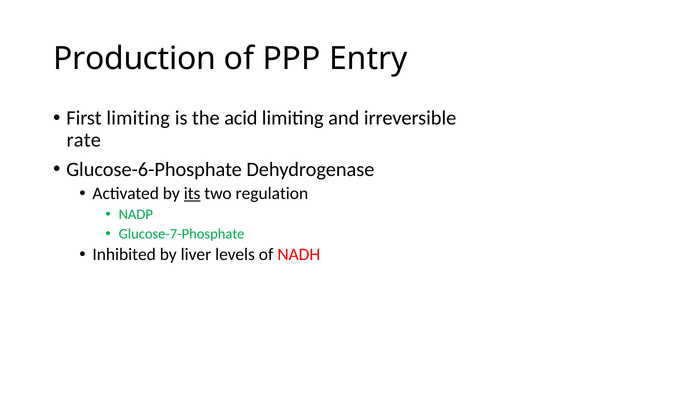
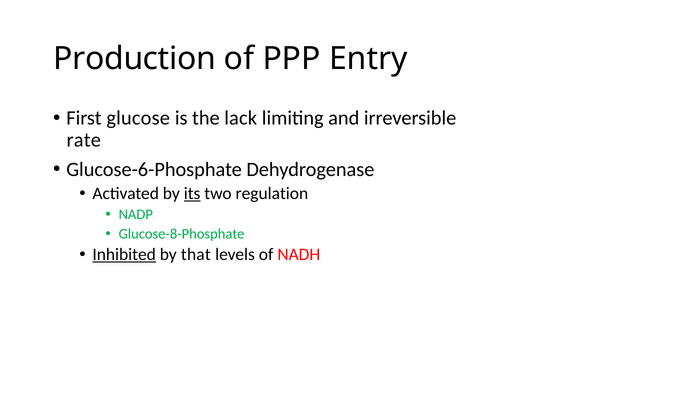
First limiting: limiting -> glucose (138, 118)
acid: acid -> lack (241, 118)
Glucose-7-Phosphate: Glucose-7-Phosphate -> Glucose-8-Phosphate (182, 234)
Inhibited underline: none -> present (124, 254)
liver: liver -> that (196, 254)
